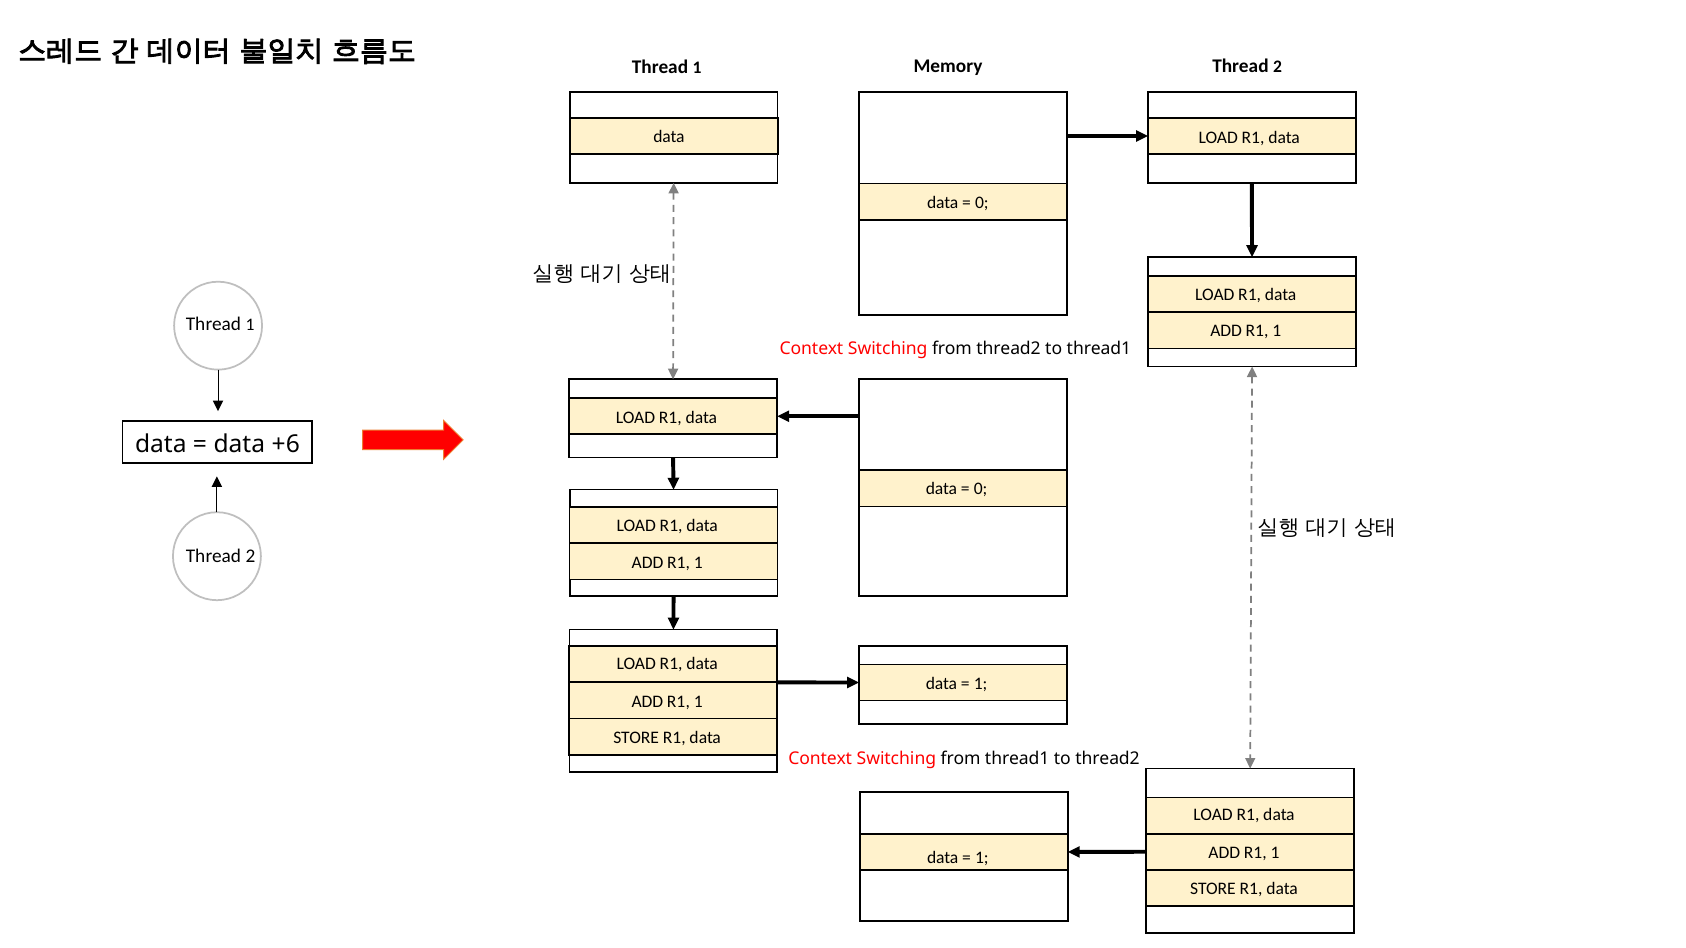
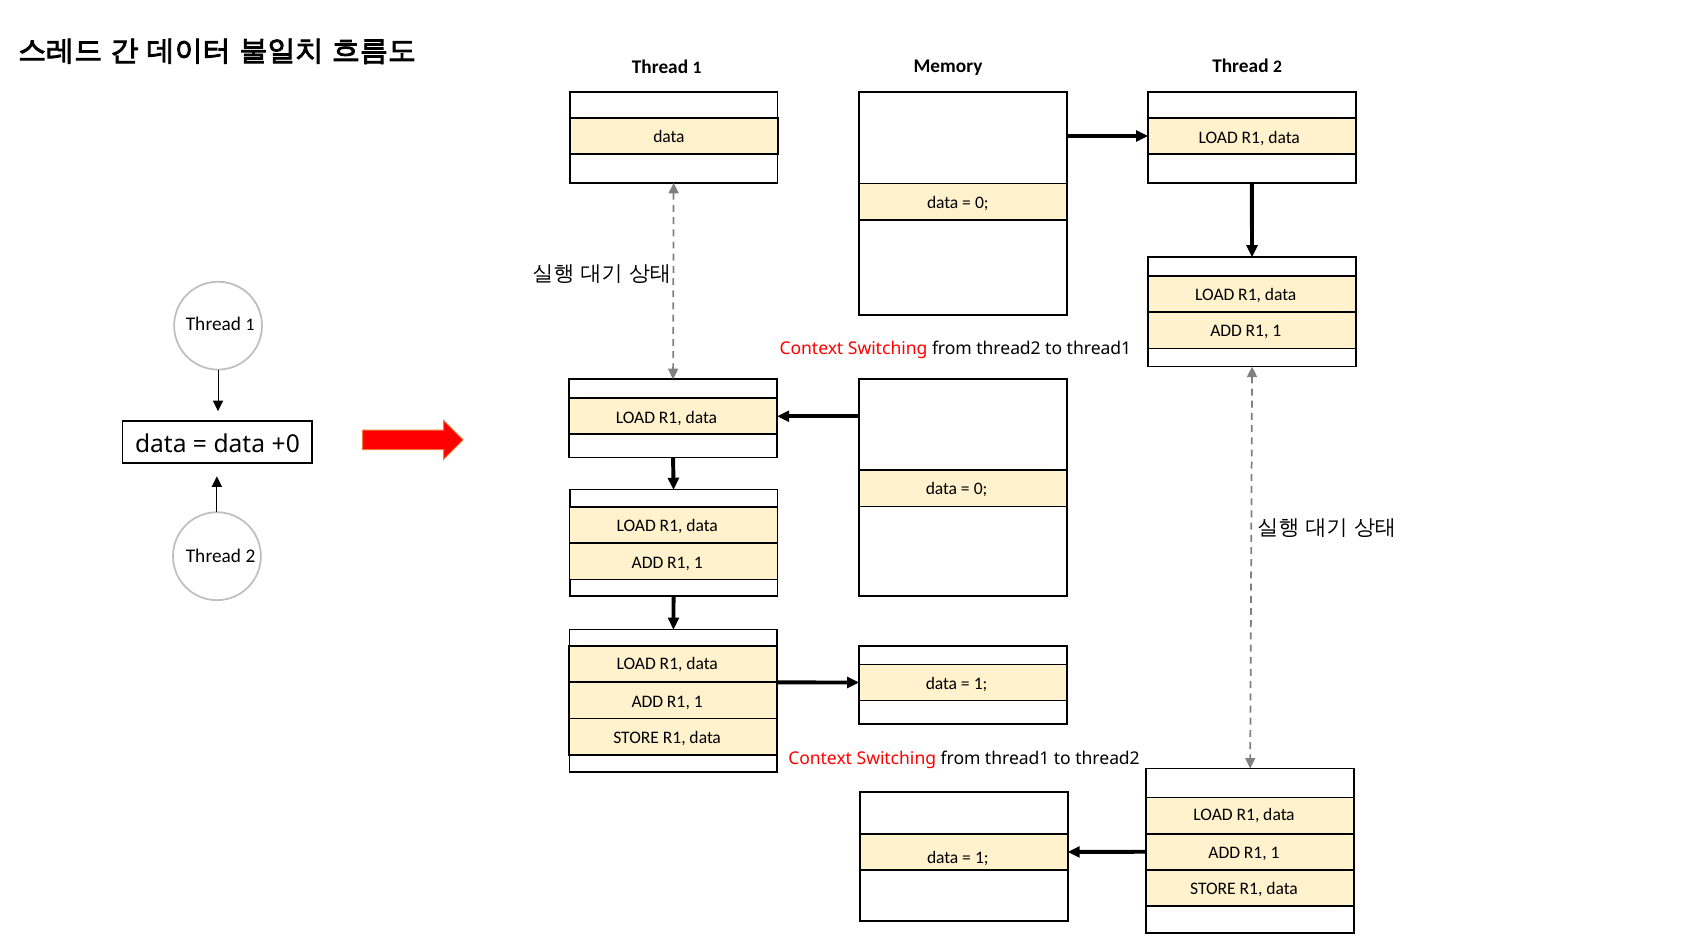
+6: +6 -> +0 (286, 444)
